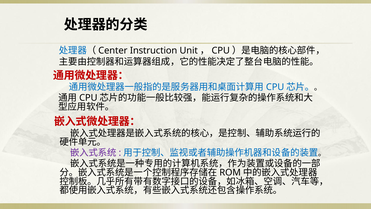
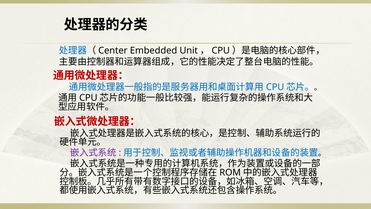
Instruction: Instruction -> Embedded (154, 51)
